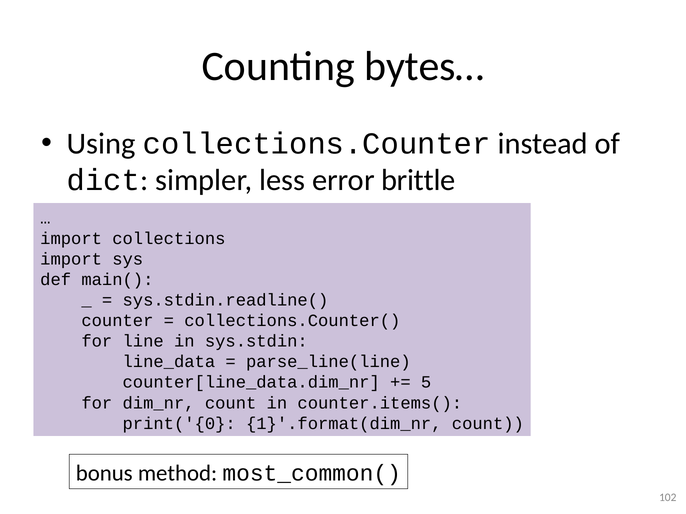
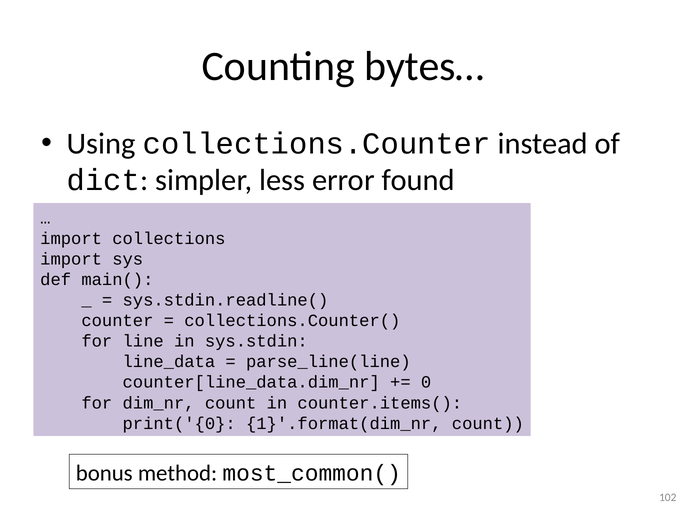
brittle: brittle -> found (418, 181)
5: 5 -> 0 (426, 383)
